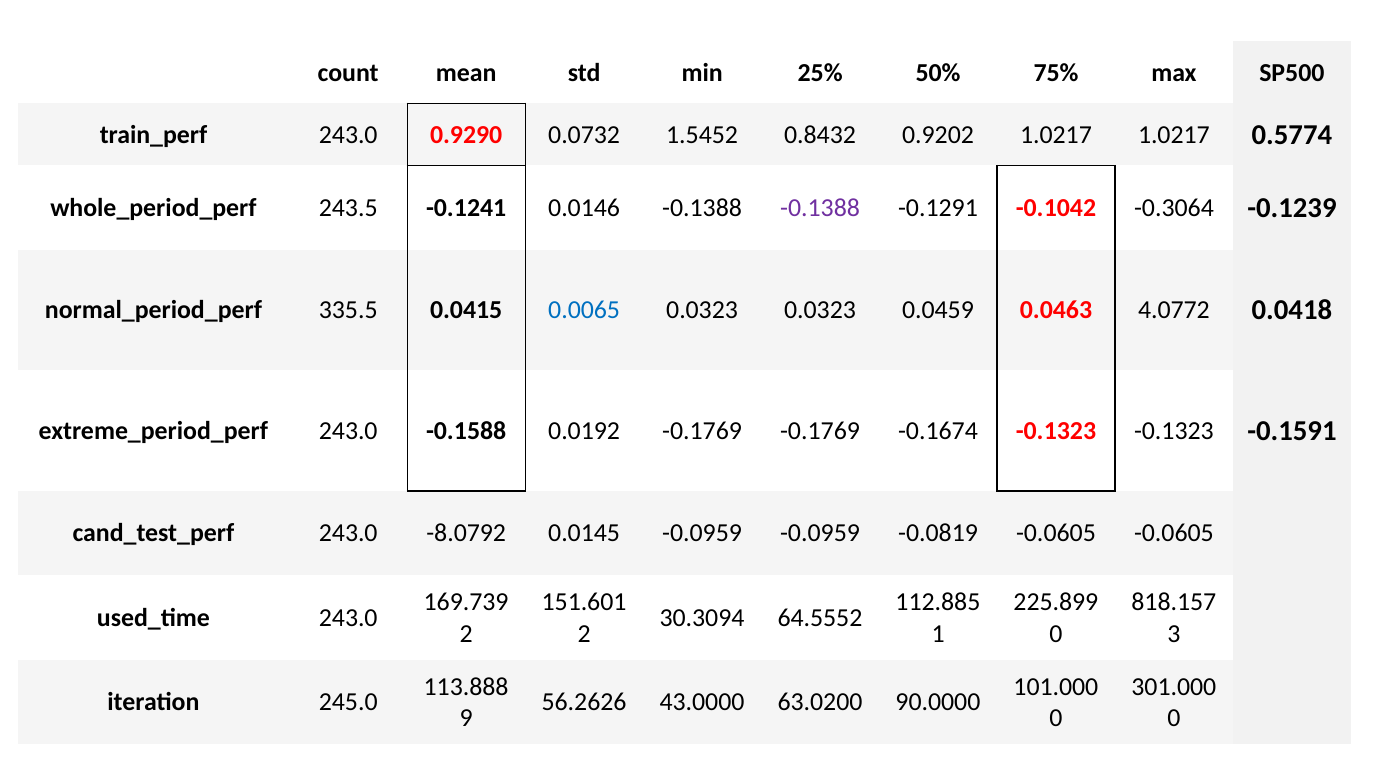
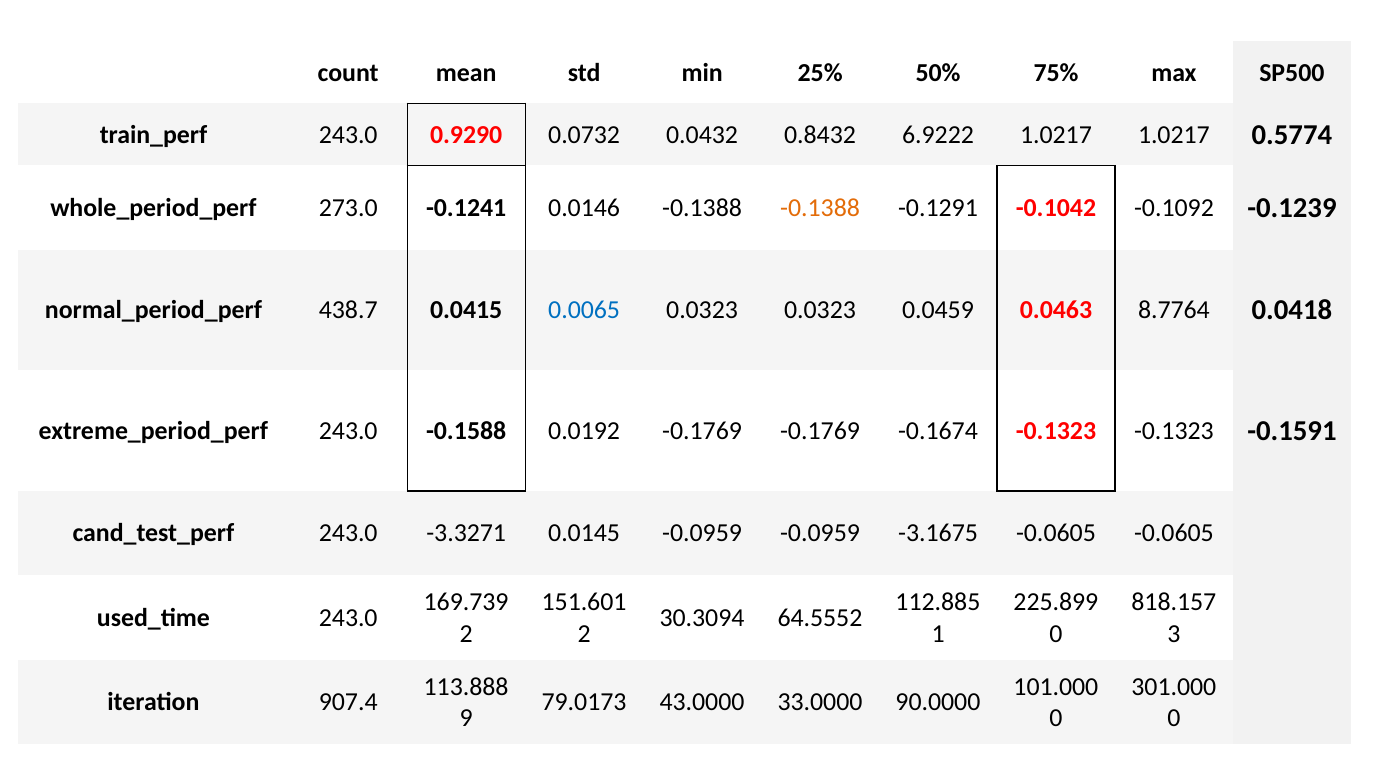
1.5452: 1.5452 -> 0.0432 (702, 135)
0.9202: 0.9202 -> 6.9222 (938, 135)
243.5: 243.5 -> 273.0 (348, 208)
-0.1388 colour: purple -> orange (820, 208)
-0.3064: -0.3064 -> -0.1092 (1174, 208)
335.5: 335.5 -> 438.7 (348, 310)
4.0772: 4.0772 -> 8.7764 (1174, 310)
-8.0792: -8.0792 -> -3.3271 (466, 533)
-0.0819: -0.0819 -> -3.1675 (938, 533)
245.0: 245.0 -> 907.4 (348, 702)
56.2626: 56.2626 -> 79.0173 (584, 702)
63.0200: 63.0200 -> 33.0000 (820, 702)
